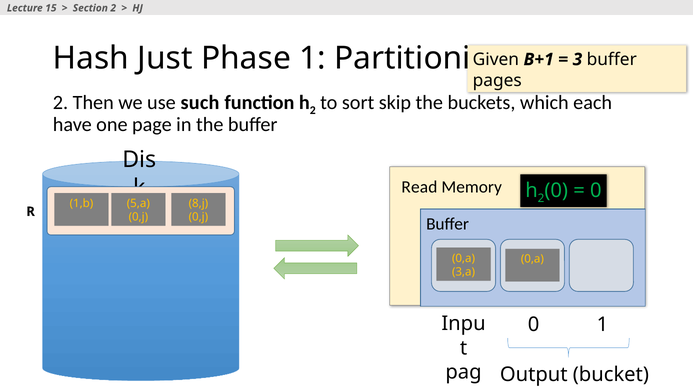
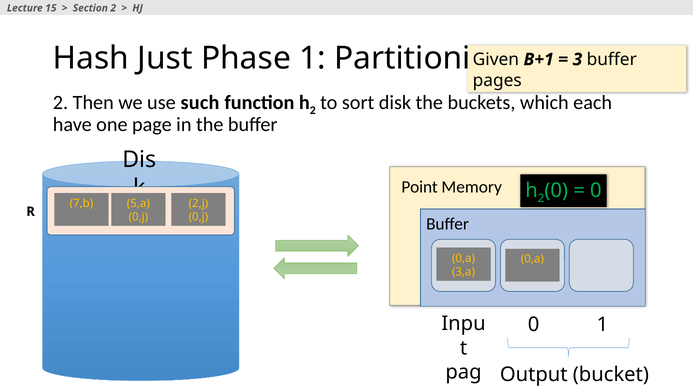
skip: skip -> disk (395, 102)
Read: Read -> Point (420, 187)
1,b: 1,b -> 7,b (81, 203)
8,j: 8,j -> 2,j (198, 203)
